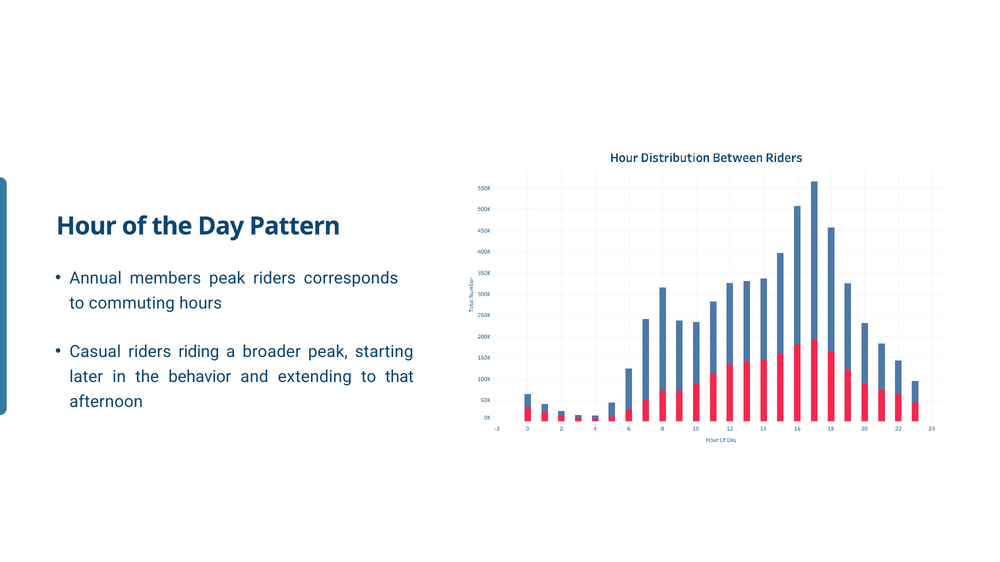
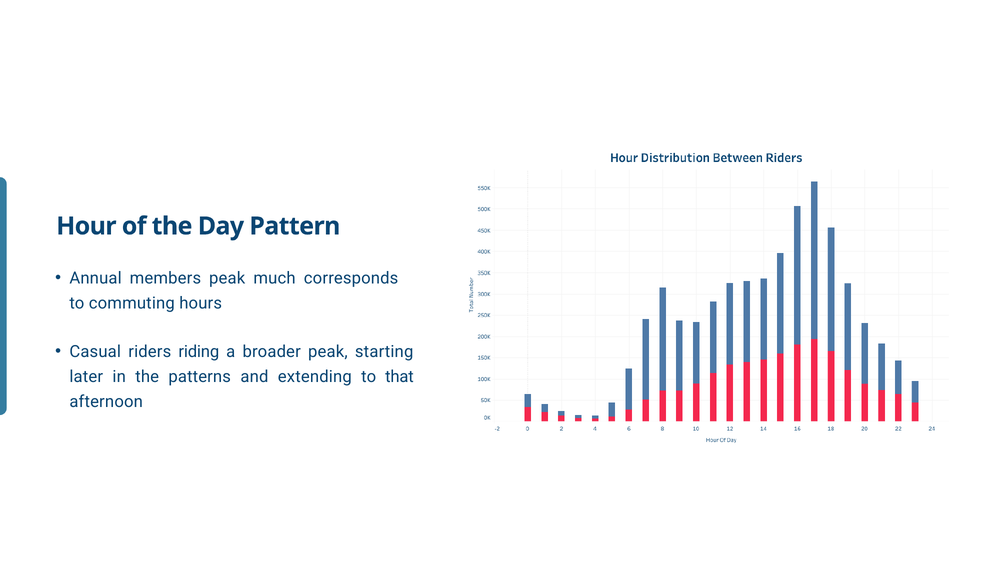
peak riders: riders -> much (274, 278)
behavior: behavior -> patterns (200, 377)
